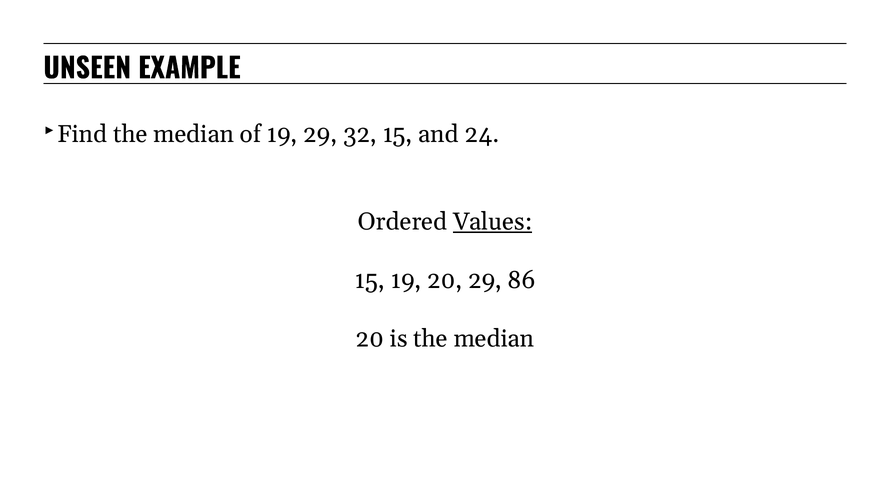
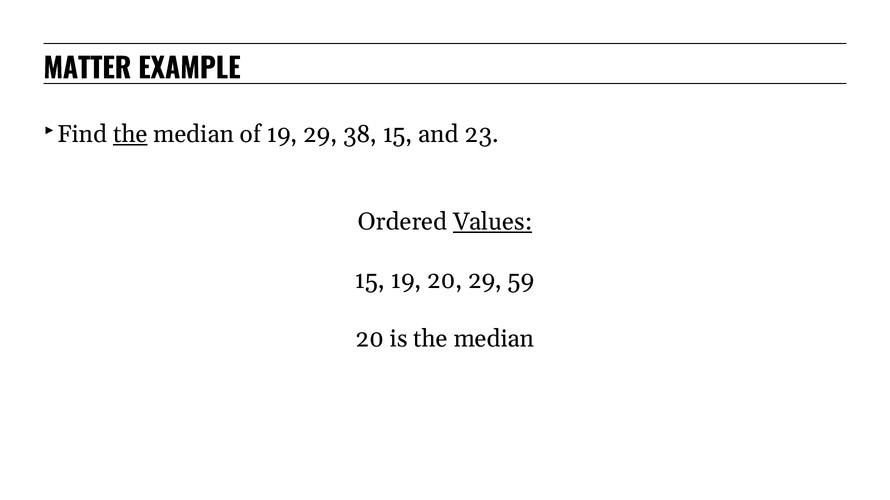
UNSEEN: UNSEEN -> MATTER (87, 69)
the underline: none -> present (130, 134)
32: 32 -> 38 (360, 134)
24: 24 -> 23 (482, 134)
86: 86 -> 59 (521, 280)
